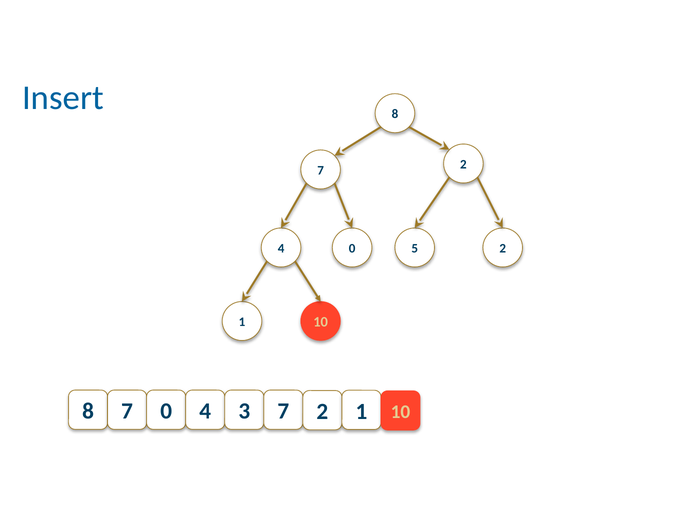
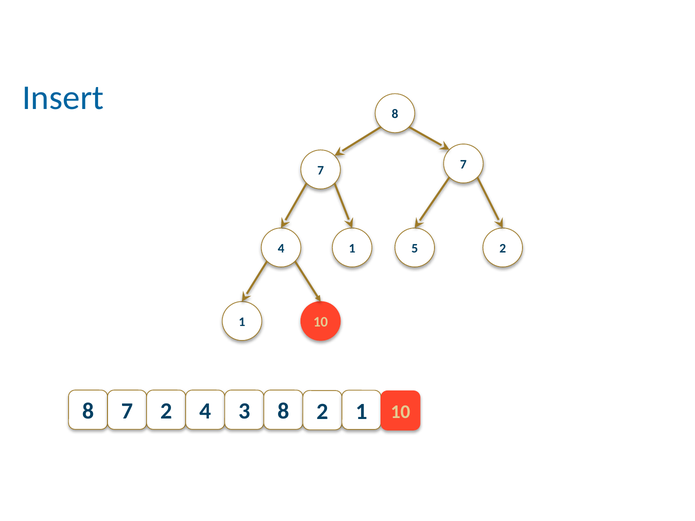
2: 2 -> 7 (463, 164)
4 0: 0 -> 1 (352, 248)
7 0: 0 -> 2 (166, 412)
3 7: 7 -> 8 (283, 412)
